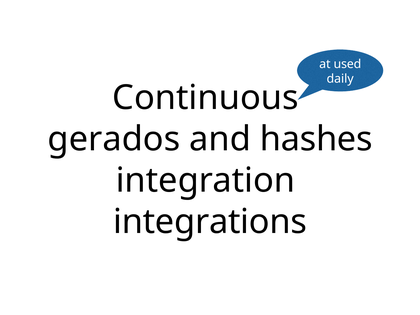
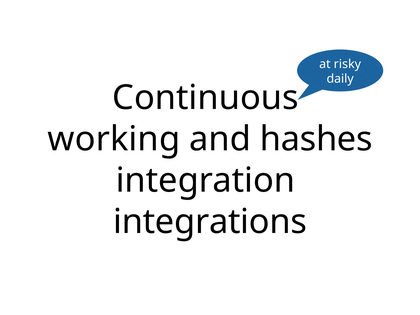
used: used -> risky (347, 64)
gerados: gerados -> working (114, 139)
